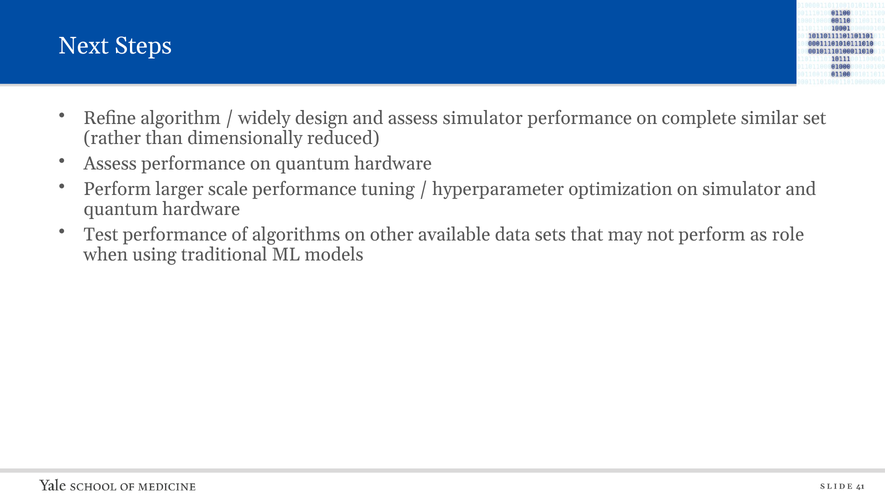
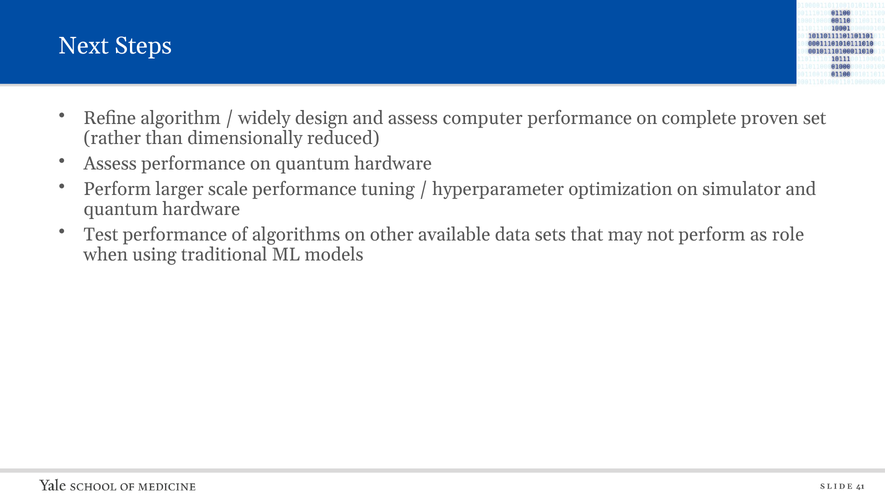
assess simulator: simulator -> computer (483, 118)
similar: similar -> proven (770, 118)
